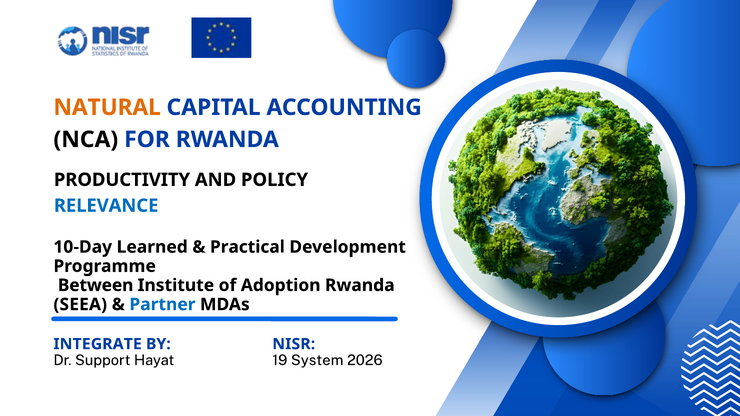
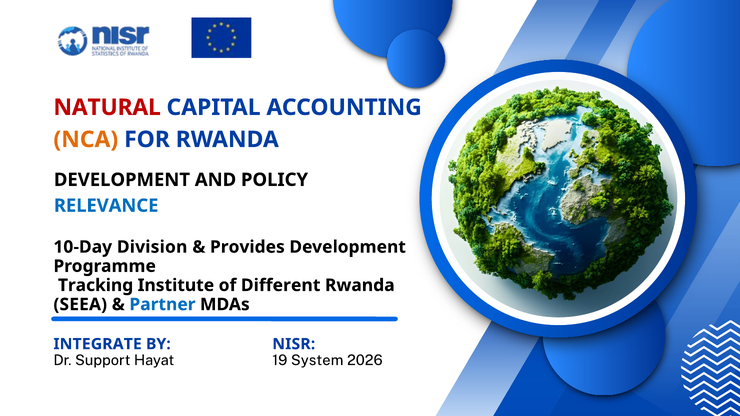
NATURAL colour: orange -> red (107, 107)
NCA colour: black -> orange (86, 140)
PRODUCTIVITY: PRODUCTIVITY -> DEVELOPMENT (122, 180)
Learned: Learned -> Division (152, 247)
Practical: Practical -> Provides (247, 247)
Between: Between -> Tracking (96, 285)
Adoption: Adoption -> Different (281, 285)
